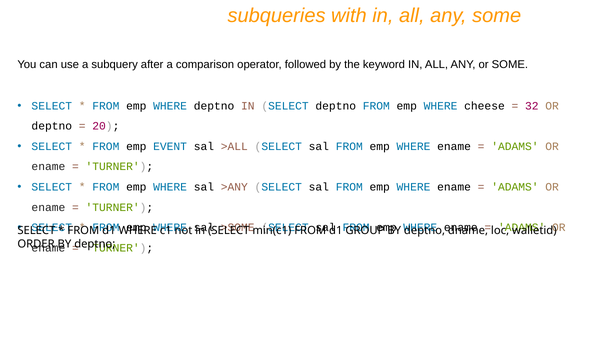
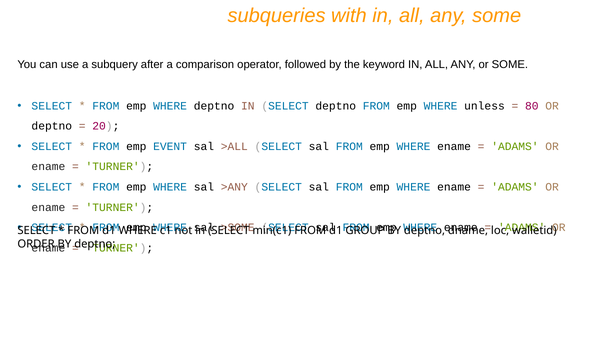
cheese: cheese -> unless (484, 106)
32: 32 -> 80 (532, 106)
